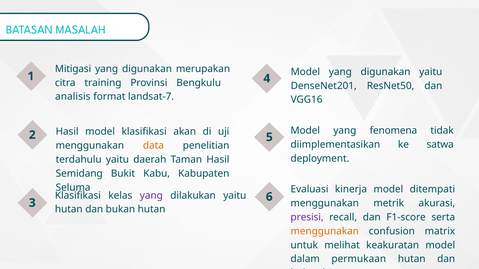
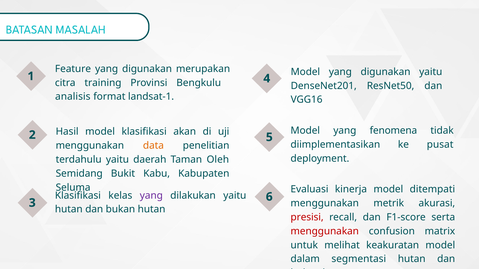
Mitigasi: Mitigasi -> Feature (73, 69)
landsat-7: landsat-7 -> landsat-1 (151, 97)
satwa: satwa -> pusat (440, 145)
Taman Hasil: Hasil -> Oleh (218, 160)
presisi colour: purple -> red (307, 218)
menggunakan colour: orange -> red (325, 232)
permukaan: permukaan -> segmentasi (359, 259)
